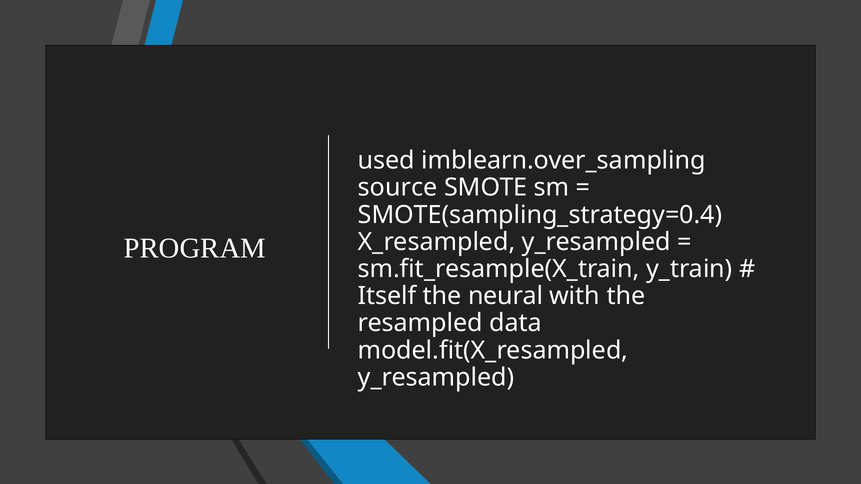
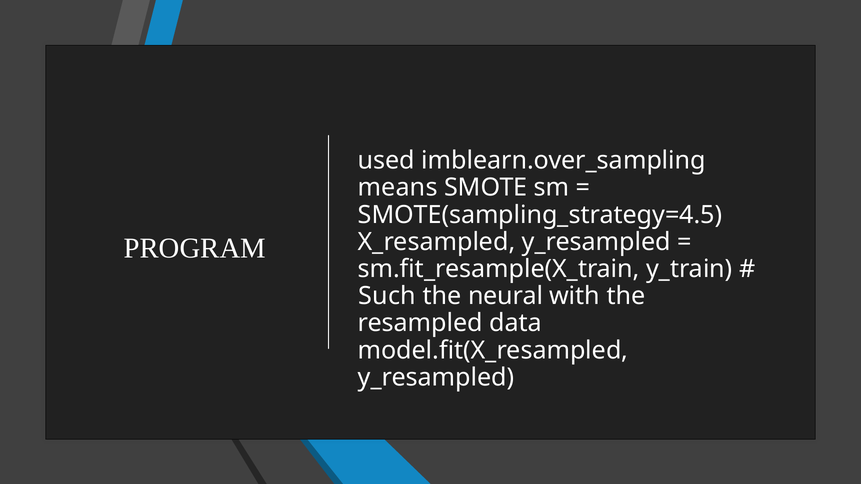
source: source -> means (398, 188)
SMOTE(sampling_strategy=0.4: SMOTE(sampling_strategy=0.4 -> SMOTE(sampling_strategy=4.5 (540, 215)
Itself: Itself -> Such (387, 296)
